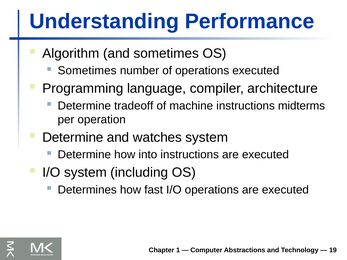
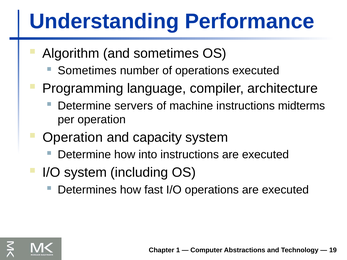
tradeoff: tradeoff -> servers (134, 106)
Determine: Determine -> Operation (73, 138)
watches: watches -> capacity (157, 138)
